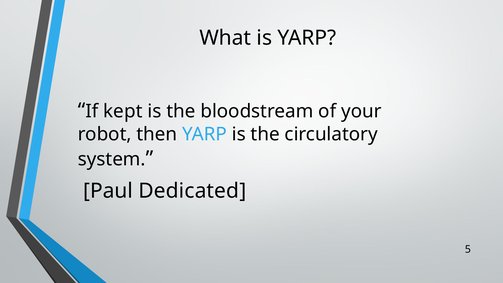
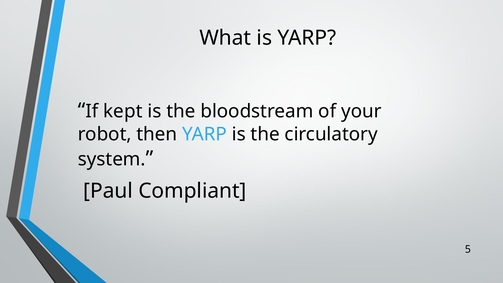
Dedicated: Dedicated -> Compliant (192, 191)
